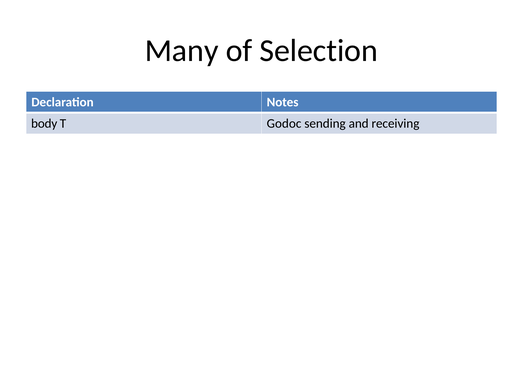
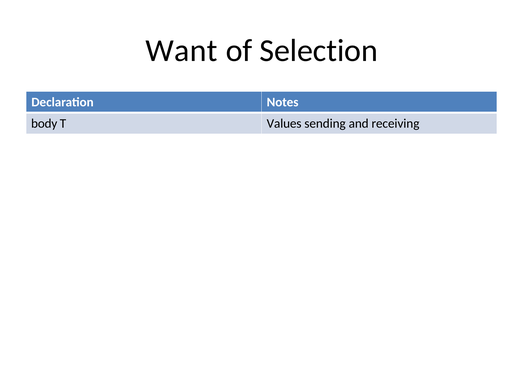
Many: Many -> Want (181, 51)
Godoc: Godoc -> Values (284, 123)
